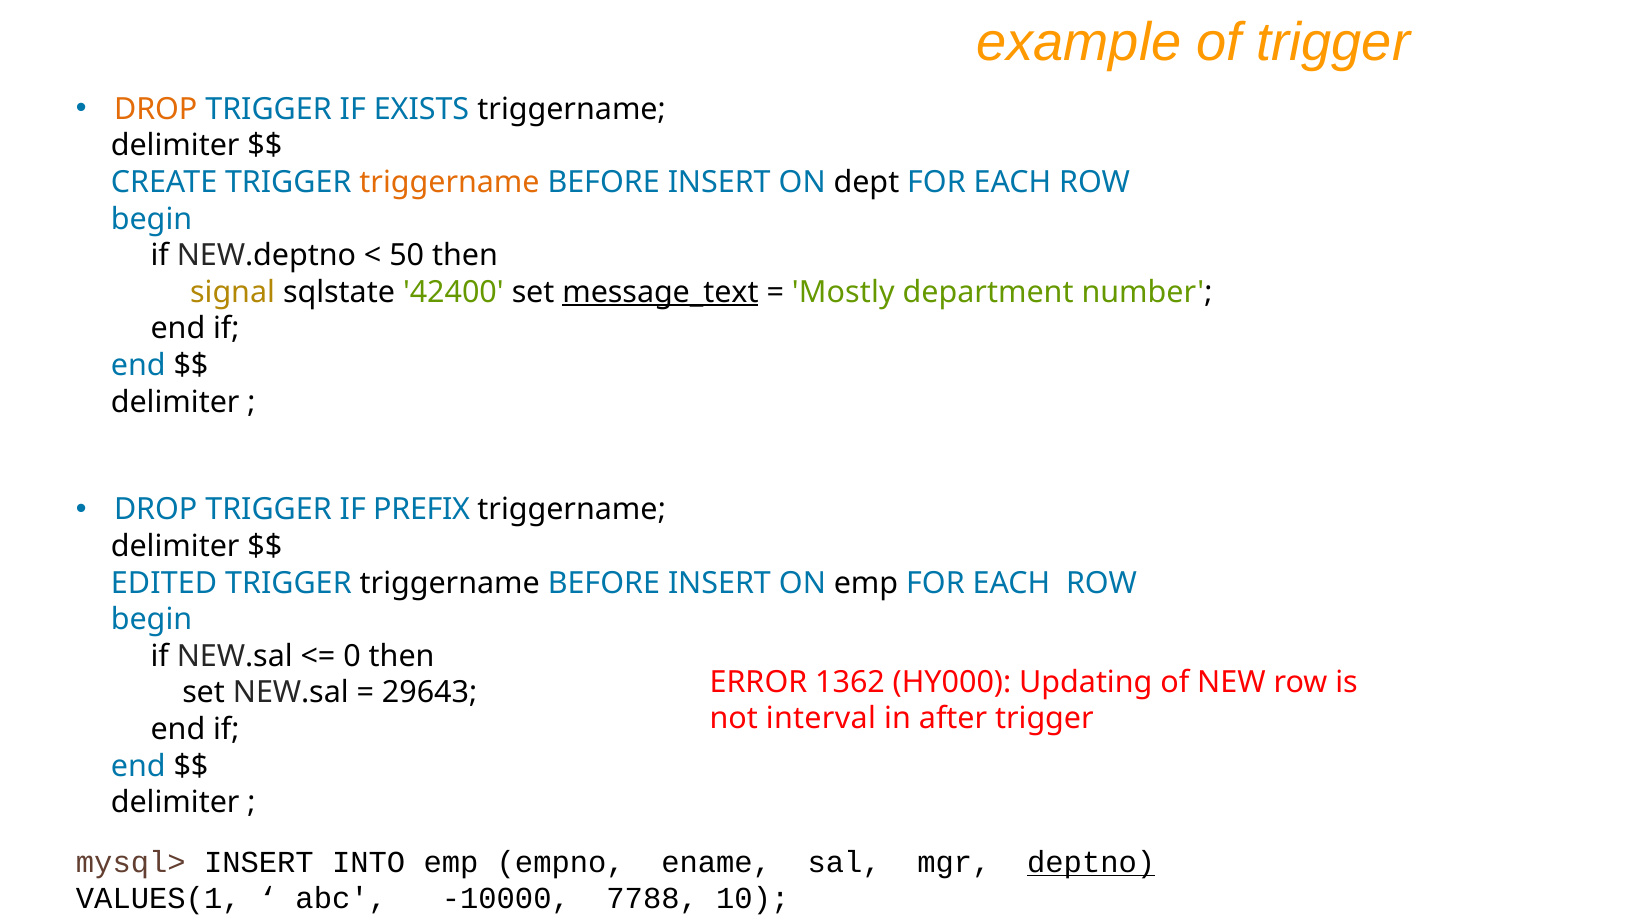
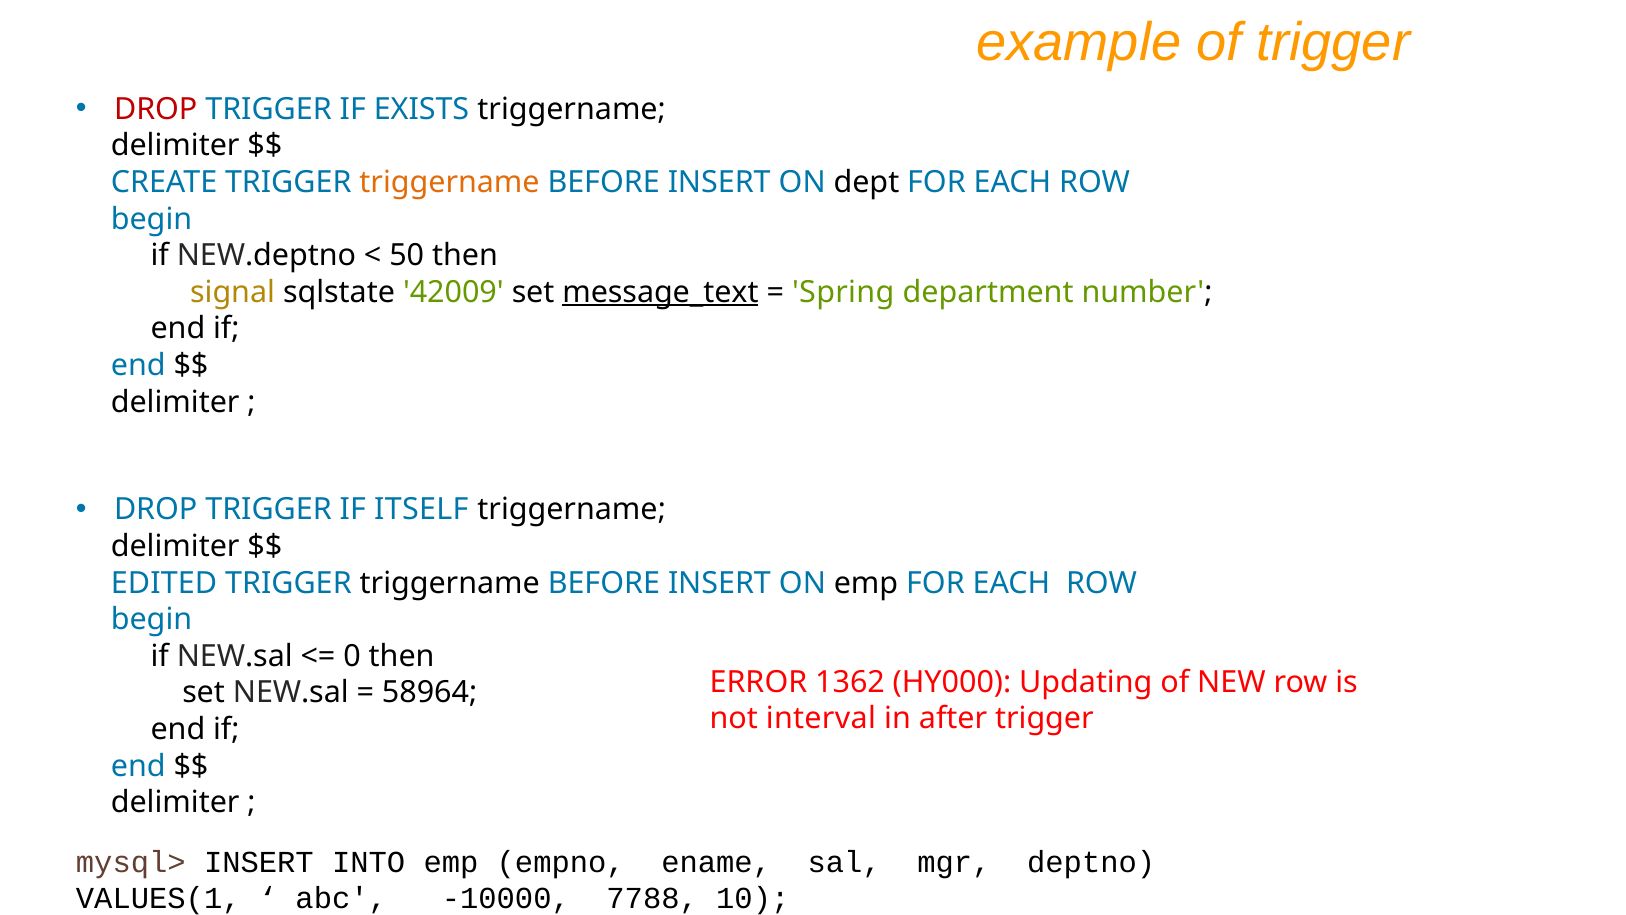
DROP colour: orange -> red (156, 109)
42400: 42400 -> 42009 (453, 292)
Mostly: Mostly -> Spring (843, 292)
PREFIX: PREFIX -> ITSELF (421, 510)
29643: 29643 -> 58964 (430, 693)
deptno underline: present -> none (1091, 862)
